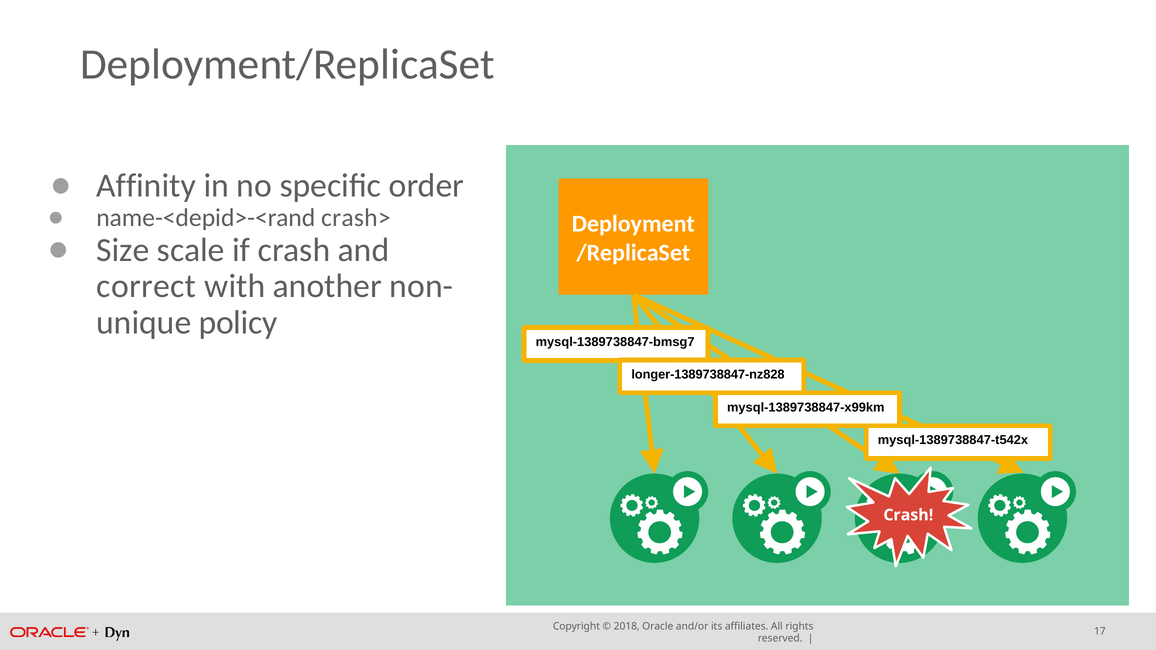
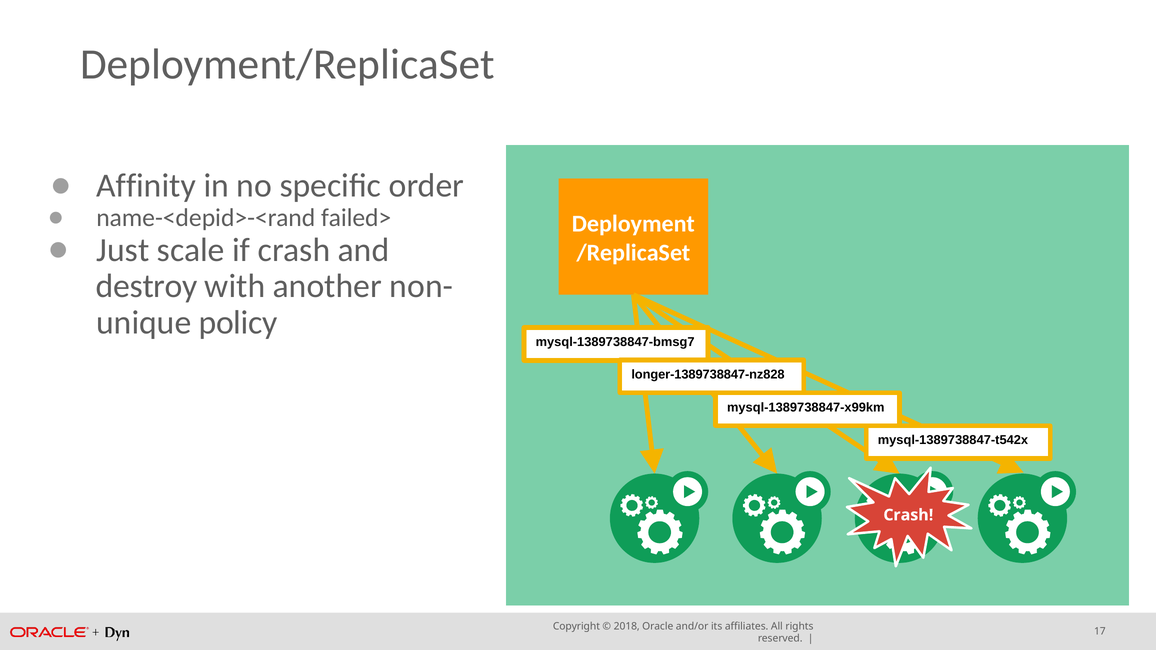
crash>: crash> -> failed> (356, 218)
Size: Size -> Just (123, 250)
correct: correct -> destroy (147, 286)
